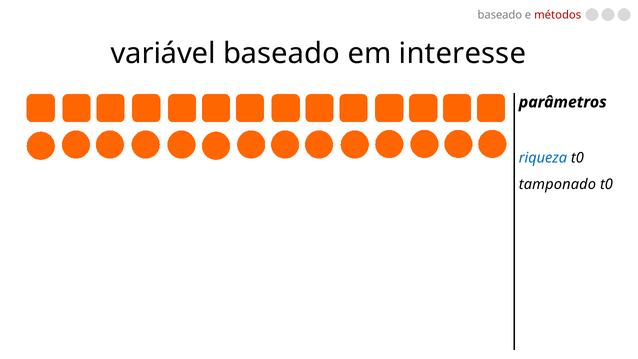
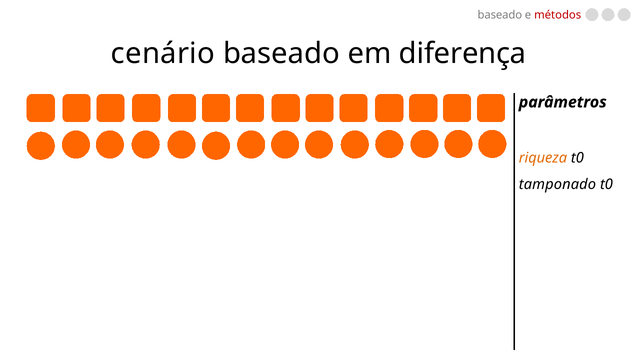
variável: variável -> cenário (163, 54)
interesse: interesse -> diferença (463, 54)
riqueza colour: blue -> orange (543, 158)
